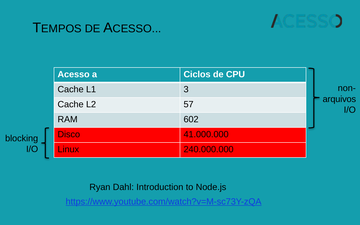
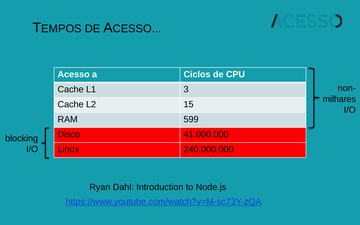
arquivos: arquivos -> milhares (339, 99)
57: 57 -> 15 (189, 104)
602: 602 -> 599 (191, 119)
